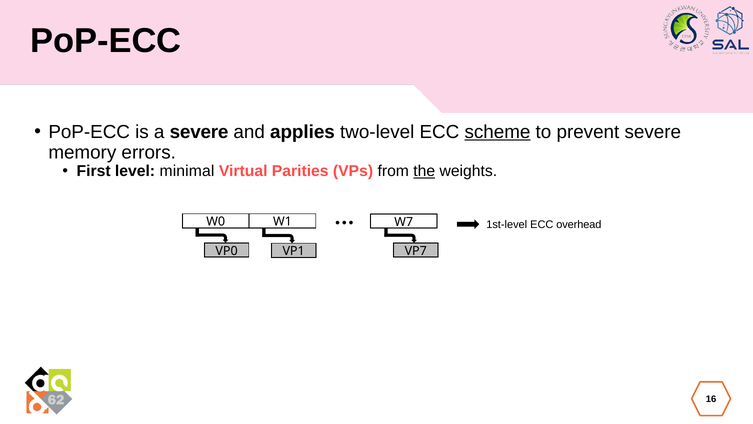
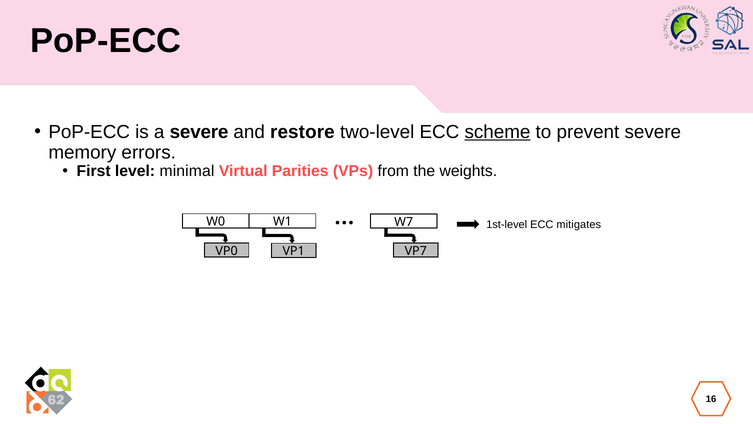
applies: applies -> restore (302, 132)
the underline: present -> none (424, 171)
overhead: overhead -> mitigates (579, 225)
